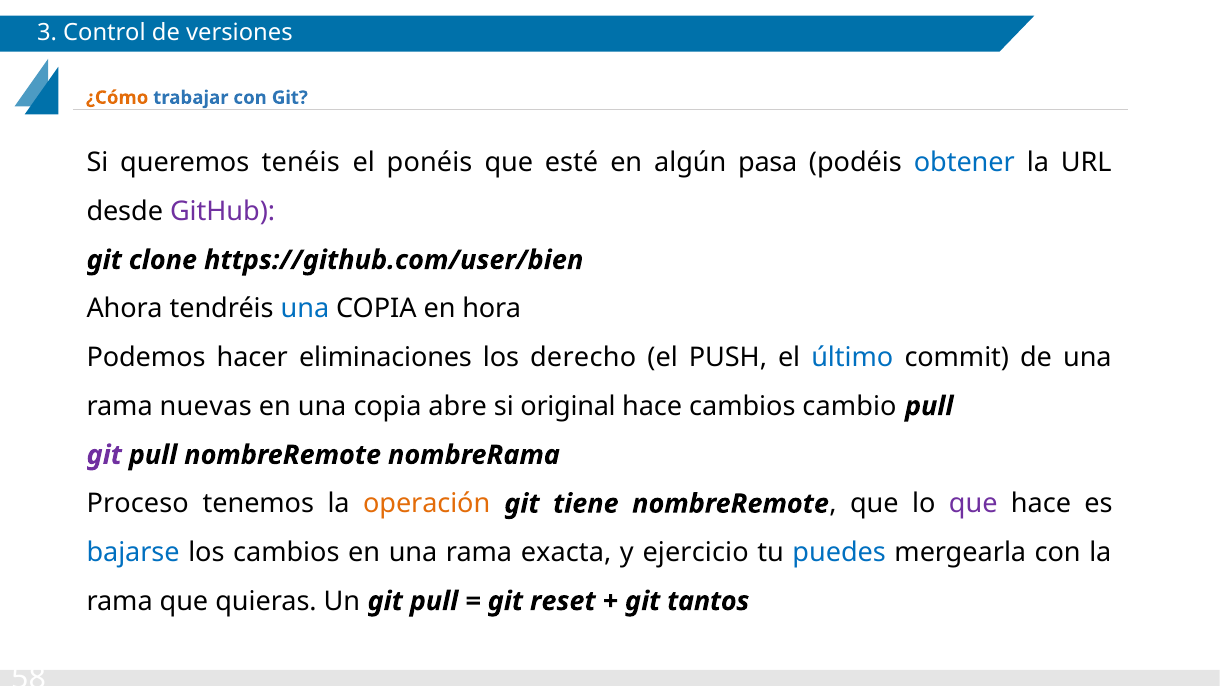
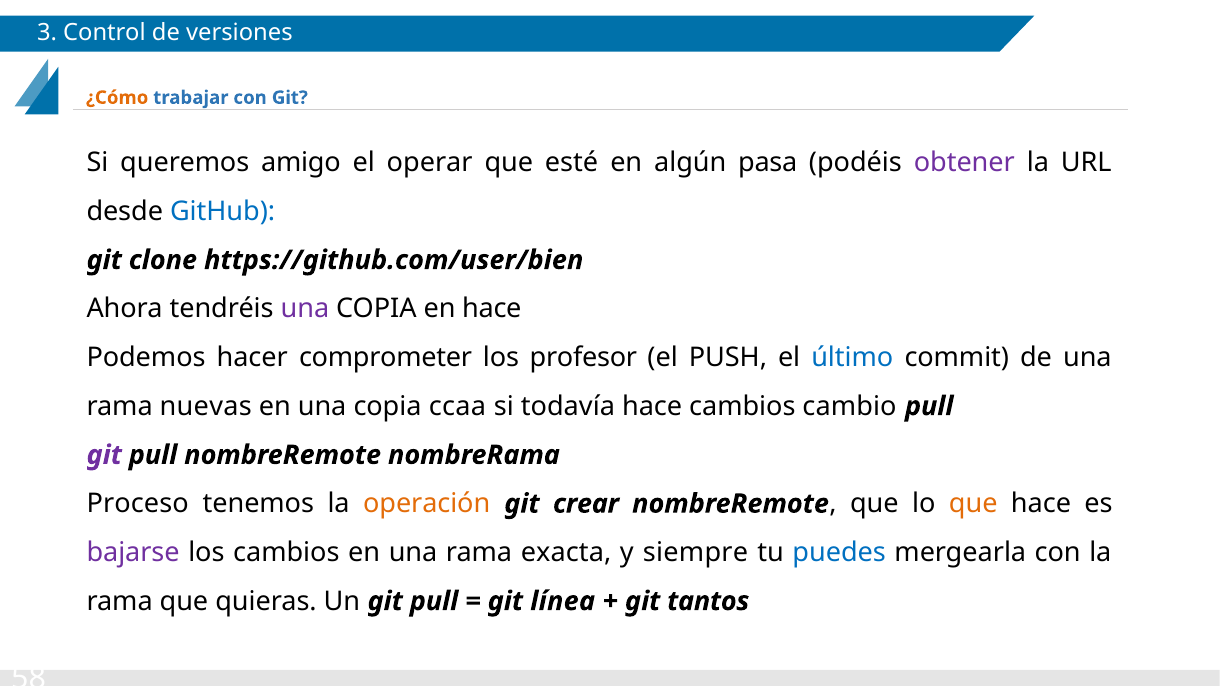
tenéis: tenéis -> amigo (301, 163)
ponéis: ponéis -> operar (430, 163)
obtener colour: blue -> purple (964, 163)
GitHub colour: purple -> blue (223, 211)
una colour: blue -> purple (305, 309)
en hora: hora -> hace (492, 309)
eliminaciones: eliminaciones -> comprometer (386, 358)
derecho: derecho -> profesor (583, 358)
abre: abre -> ccaa (457, 406)
original: original -> todavía (568, 406)
tiene: tiene -> crear (586, 504)
que colour: purple -> orange (973, 504)
bajarse colour: blue -> purple (133, 553)
ejercicio: ejercicio -> siempre (696, 553)
reset: reset -> línea (563, 601)
